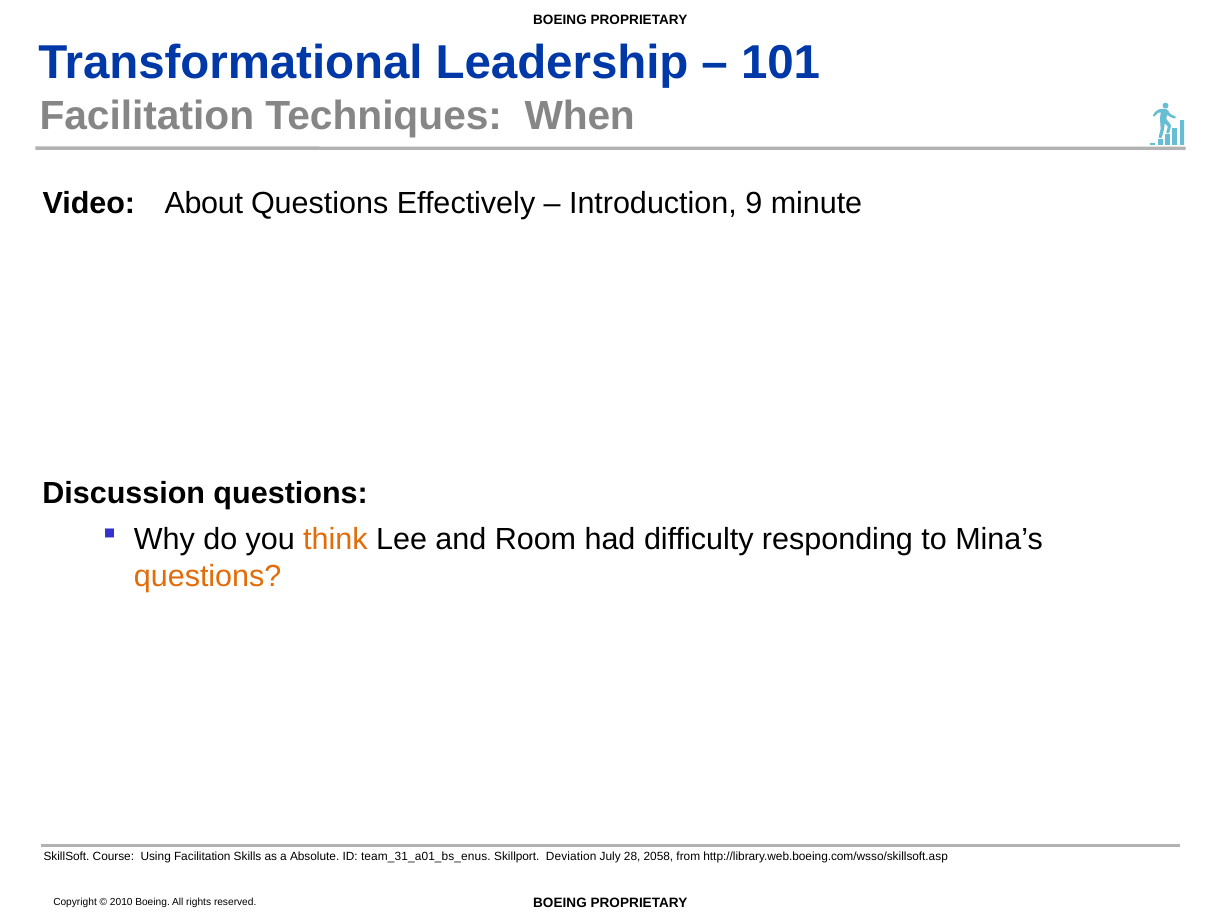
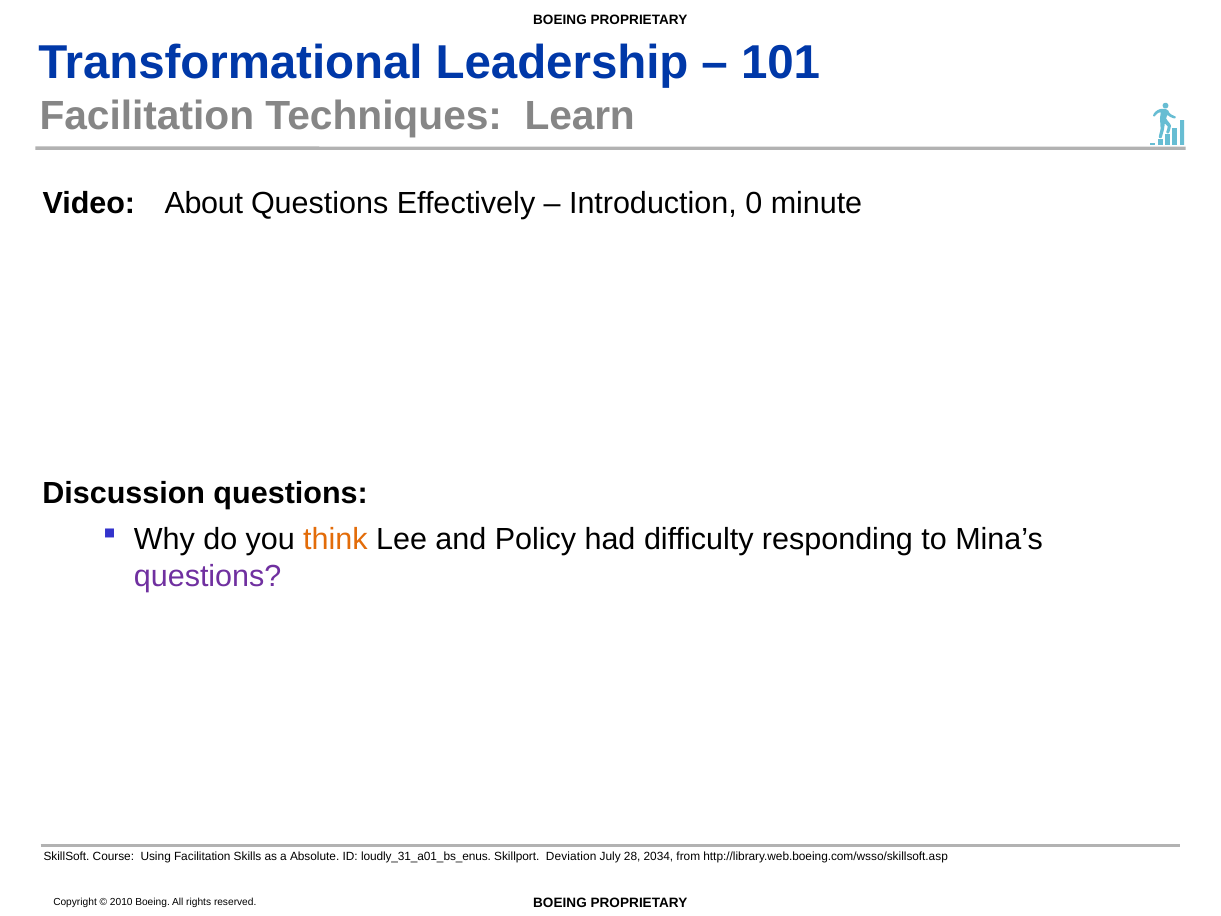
When: When -> Learn (580, 116)
9: 9 -> 0 (754, 203)
Room: Room -> Policy (535, 540)
questions colour: orange -> purple (208, 576)
team_31_a01_bs_enus: team_31_a01_bs_enus -> loudly_31_a01_bs_enus (426, 856)
2058: 2058 -> 2034 (658, 856)
